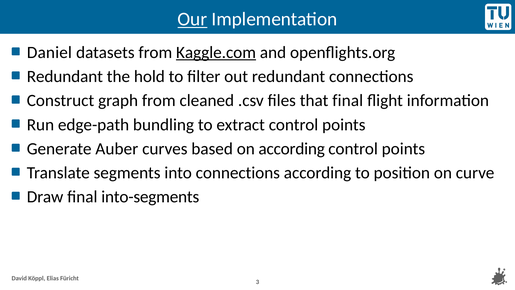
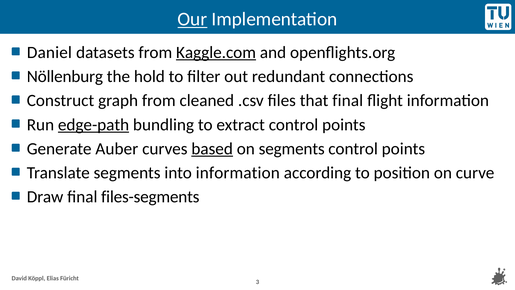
Redundant: Redundant -> Nöllenburg (65, 76)
edge-path underline: none -> present (94, 125)
based underline: none -> present (212, 149)
on according: according -> segments (292, 149)
into connections: connections -> information (238, 173)
into-segments: into-segments -> files-segments (150, 197)
